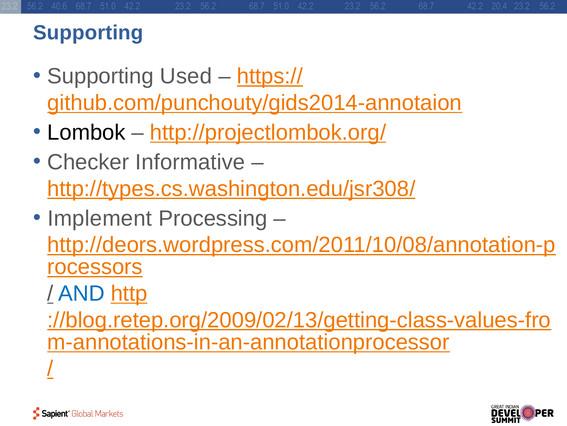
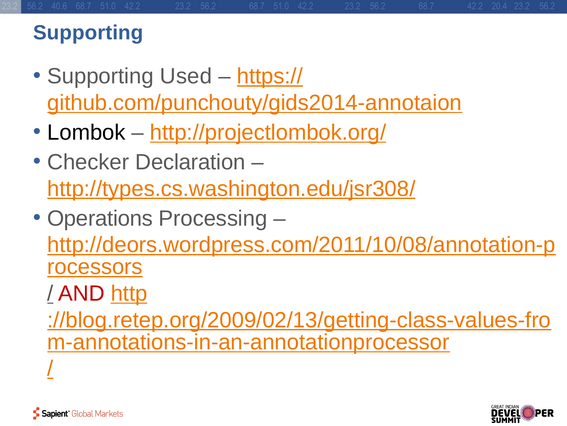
Informative: Informative -> Declaration (190, 162)
Implement: Implement -> Operations (100, 218)
AND colour: blue -> red (81, 293)
